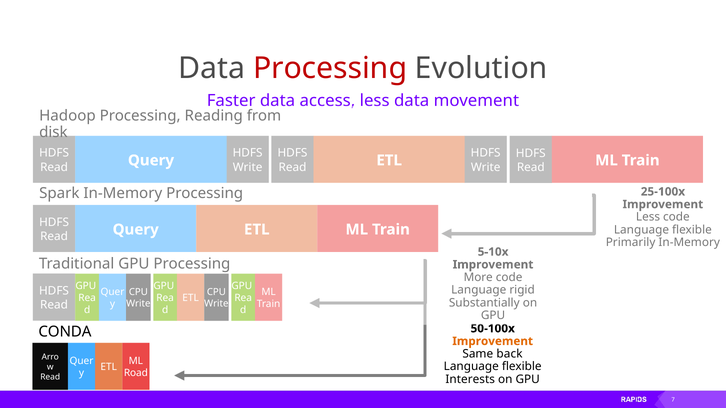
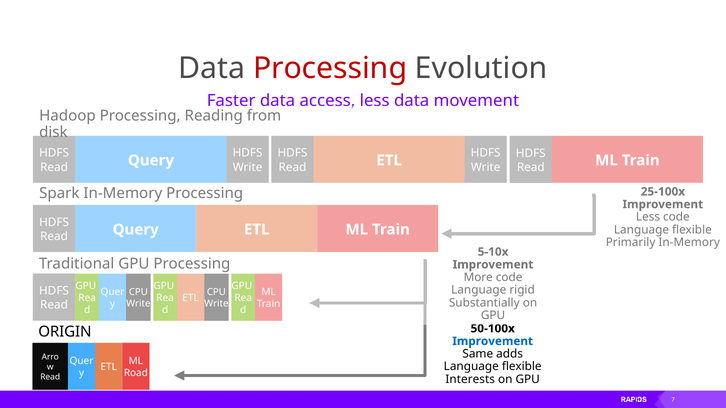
CONDA: CONDA -> ORIGIN (65, 332)
Improvement colour: orange -> blue (493, 341)
back: back -> adds (510, 354)
